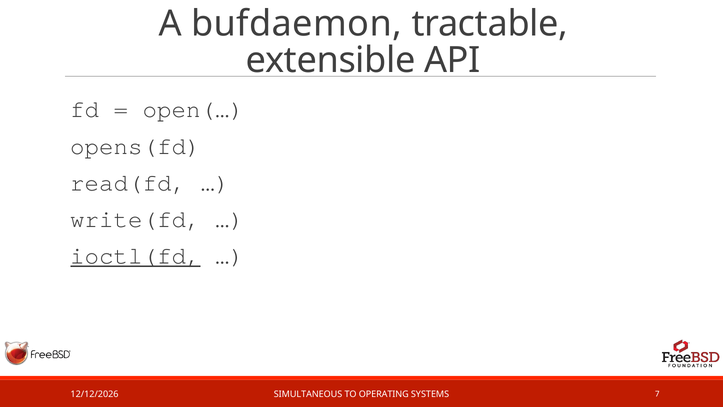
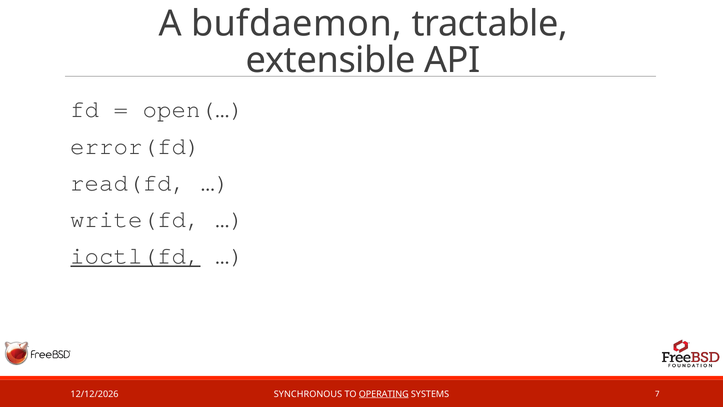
opens(fd: opens(fd -> error(fd (136, 146)
SIMULTANEOUS: SIMULTANEOUS -> SYNCHRONOUS (308, 394)
OPERATING underline: none -> present (384, 394)
